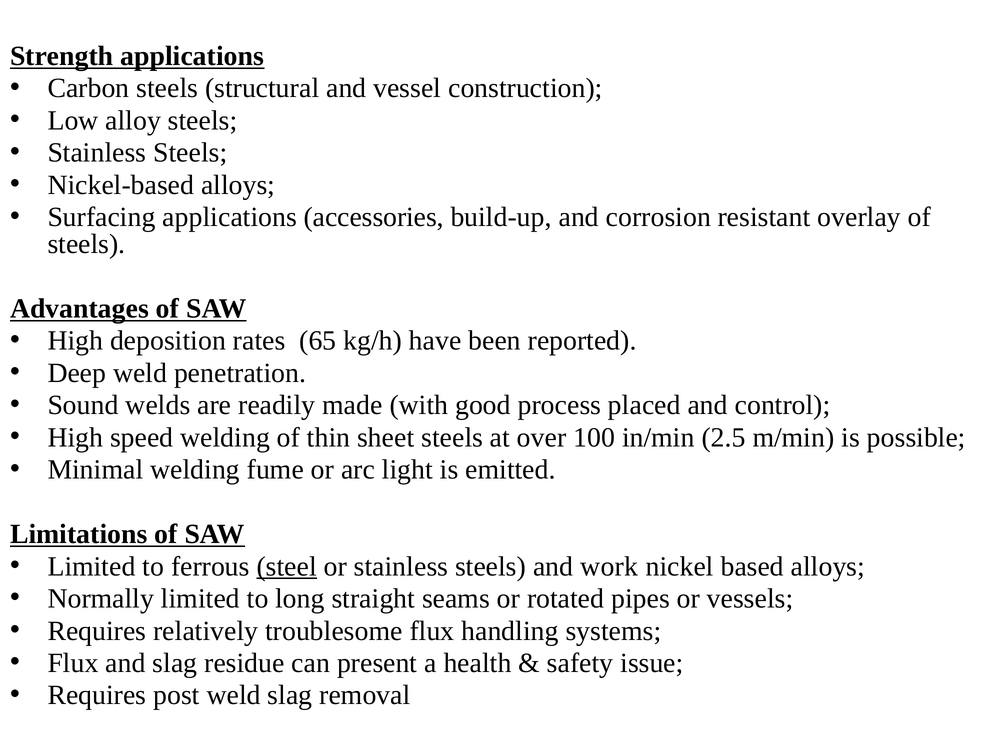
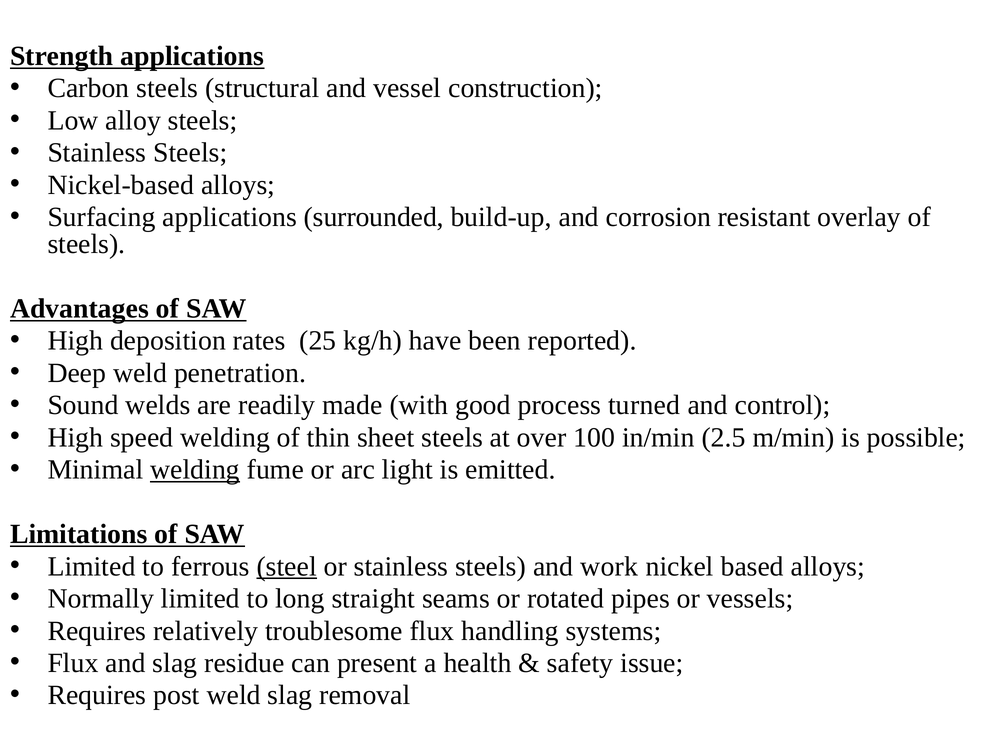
accessories: accessories -> surrounded (374, 217)
65: 65 -> 25 (318, 341)
placed: placed -> turned (644, 405)
welding underline: none -> present (195, 470)
